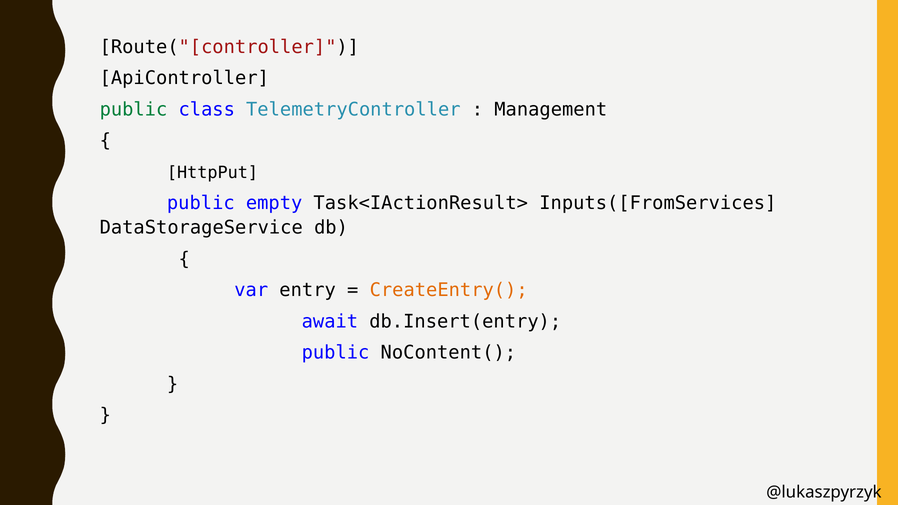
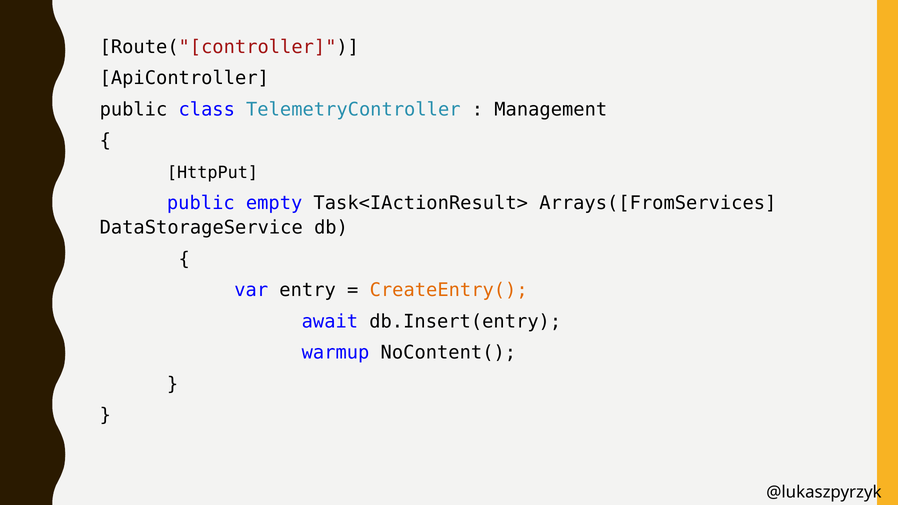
public colour: green -> black (133, 109)
Inputs([FromServices: Inputs([FromServices -> Arrays([FromServices (658, 203)
public: public -> warmup (336, 353)
